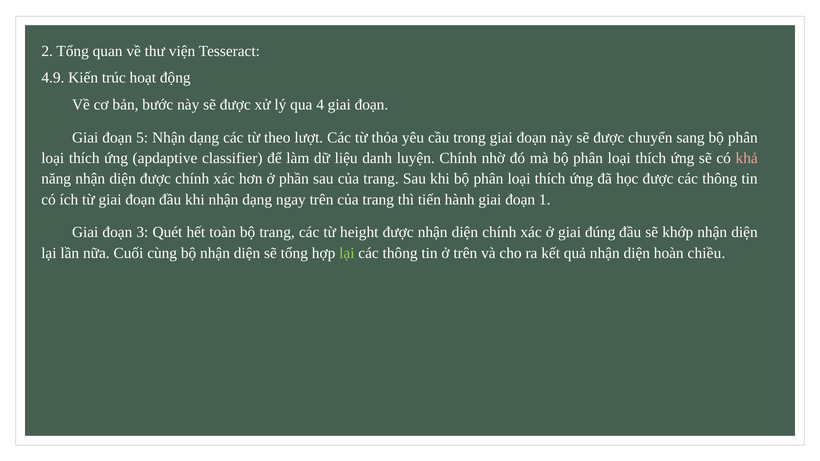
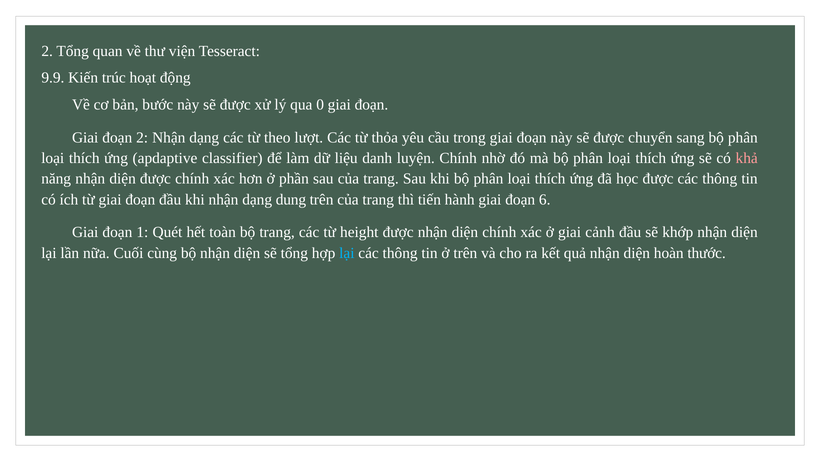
4.9: 4.9 -> 9.9 (53, 77)
4: 4 -> 0 (320, 105)
đoạn 5: 5 -> 2 (142, 138)
ngay: ngay -> dung (291, 200)
1: 1 -> 6 (545, 200)
3: 3 -> 1 (142, 233)
đúng: đúng -> cảnh (600, 233)
lại colour: light green -> light blue (347, 253)
chiều: chiều -> thước (707, 253)
